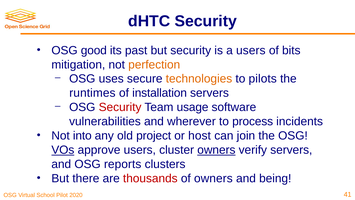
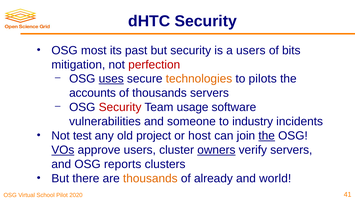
good: good -> most (94, 50)
perfection colour: orange -> red (154, 65)
uses underline: none -> present (111, 79)
runtimes: runtimes -> accounts (93, 93)
of installation: installation -> thousands (160, 93)
wherever: wherever -> someone (191, 121)
process: process -> industry (253, 121)
into: into -> test (82, 136)
the underline: none -> present (267, 136)
thousands colour: red -> orange (150, 178)
of owners: owners -> already (213, 178)
being: being -> world (275, 178)
